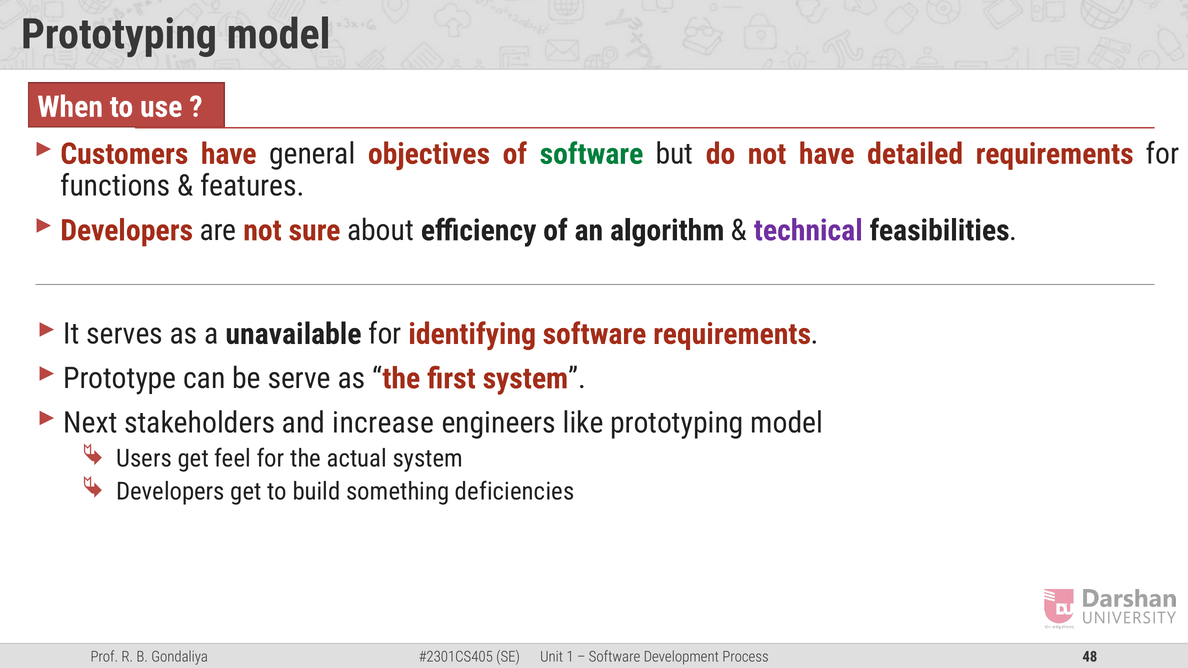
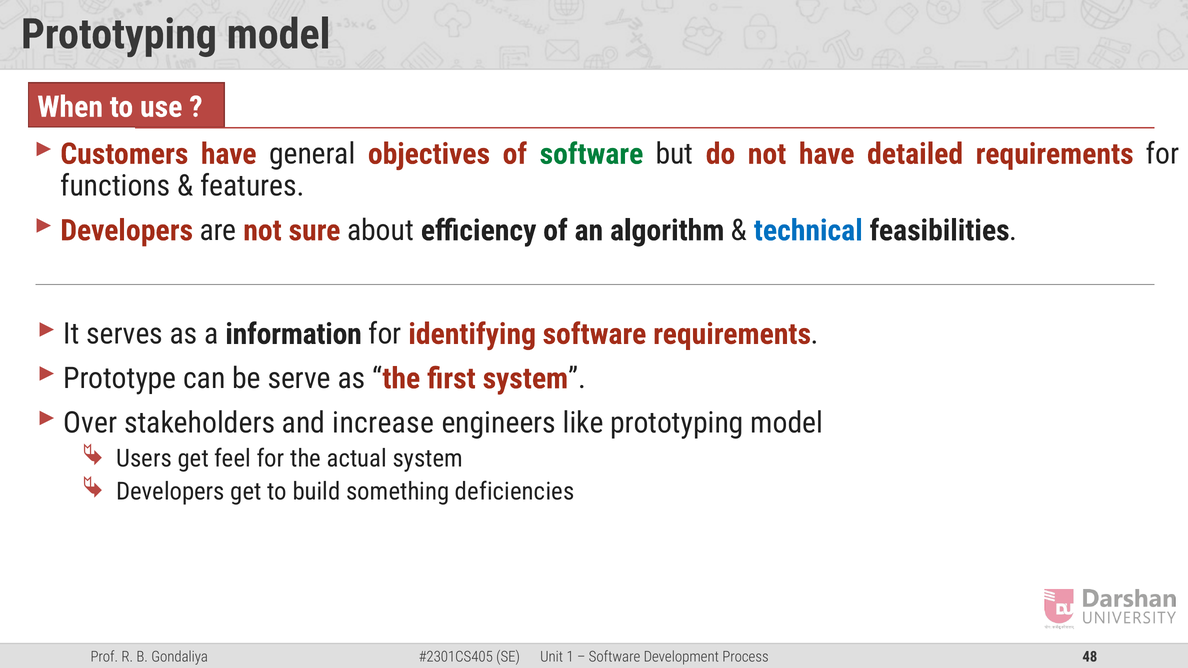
technical colour: purple -> blue (808, 231)
unavailable: unavailable -> information (294, 334)
Next: Next -> Over (90, 423)
